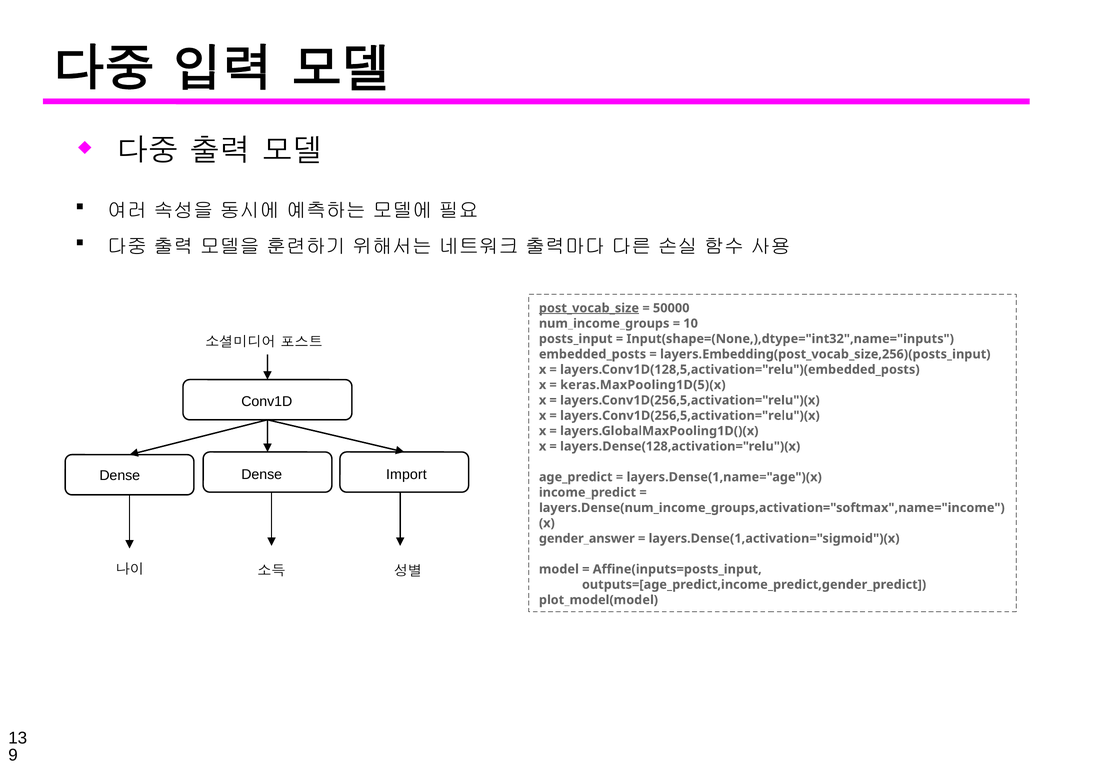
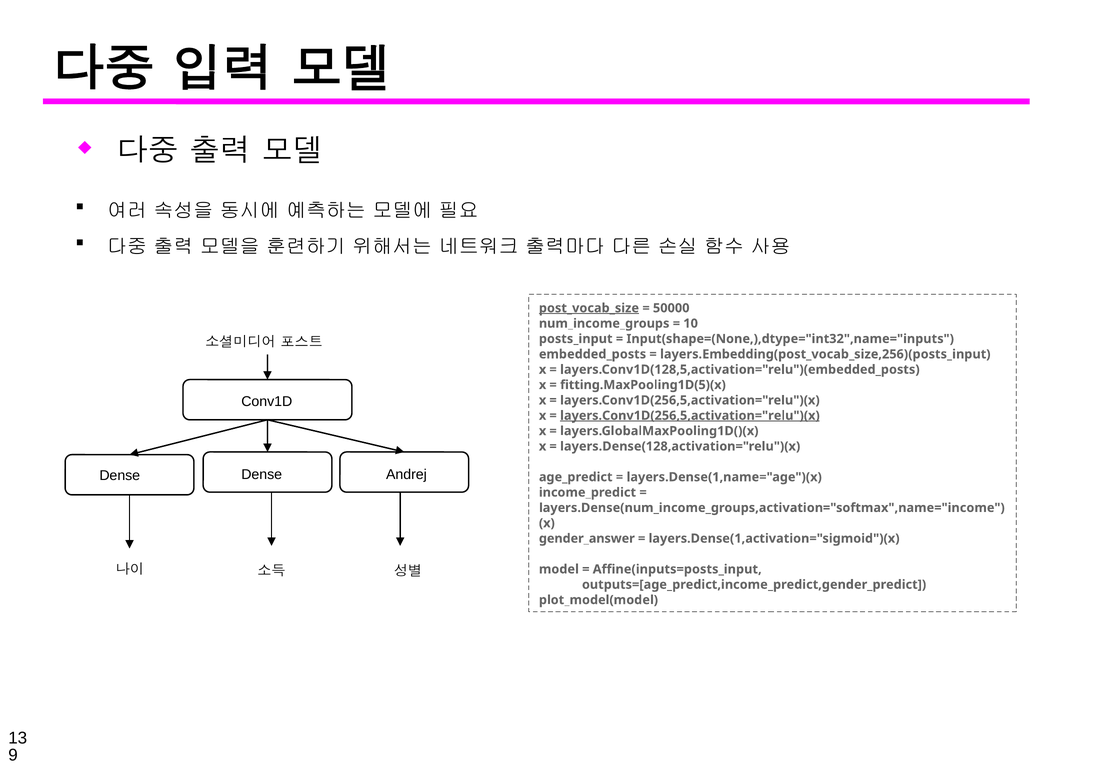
keras.MaxPooling1D(5)(x: keras.MaxPooling1D(5)(x -> fitting.MaxPooling1D(5)(x (643, 385)
layers.Conv1D(256,5,activation="relu")(x underline: none -> present (690, 416)
Import: Import -> Andrej (406, 474)
